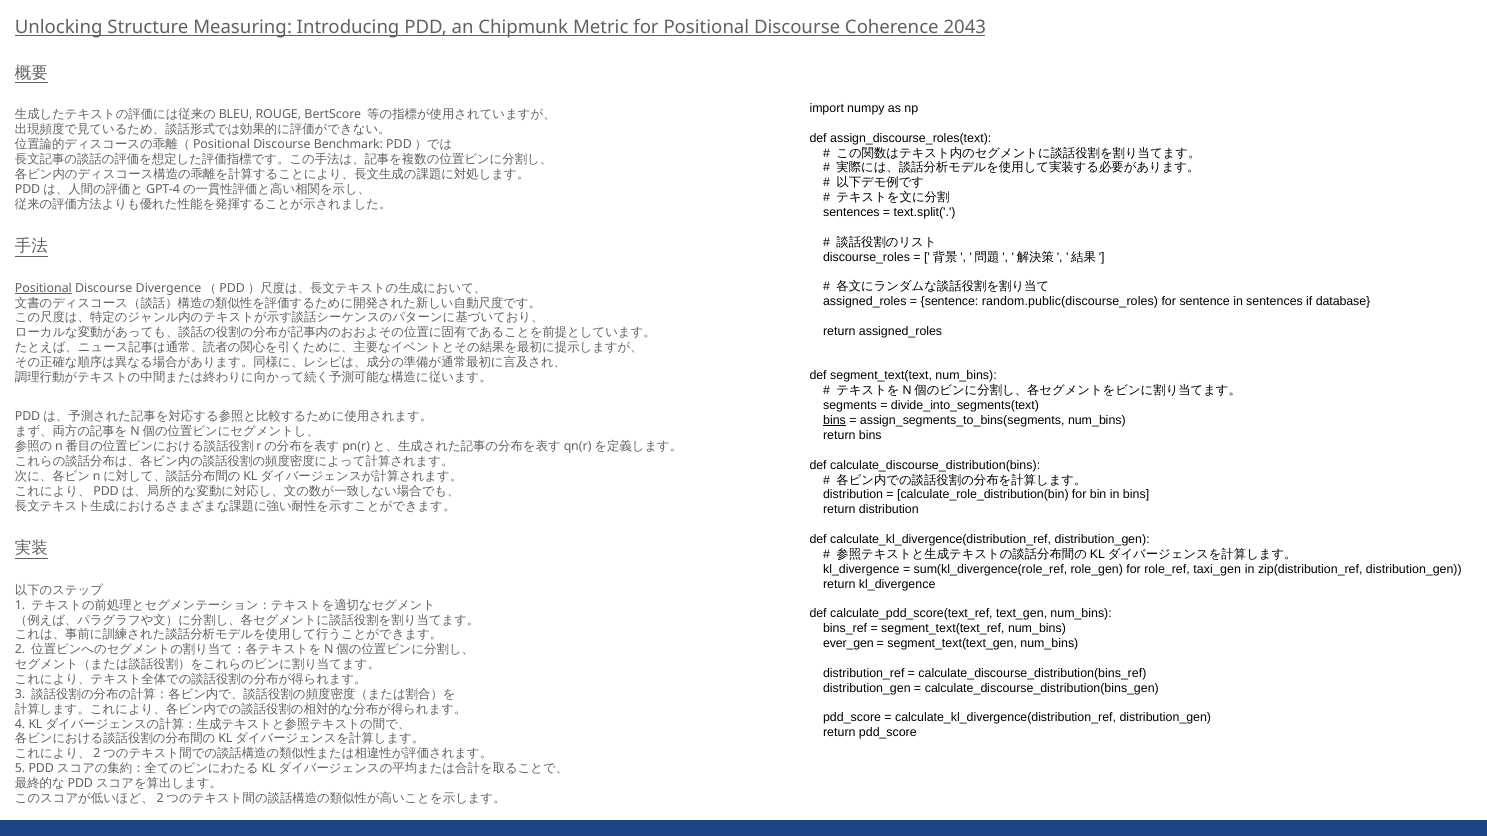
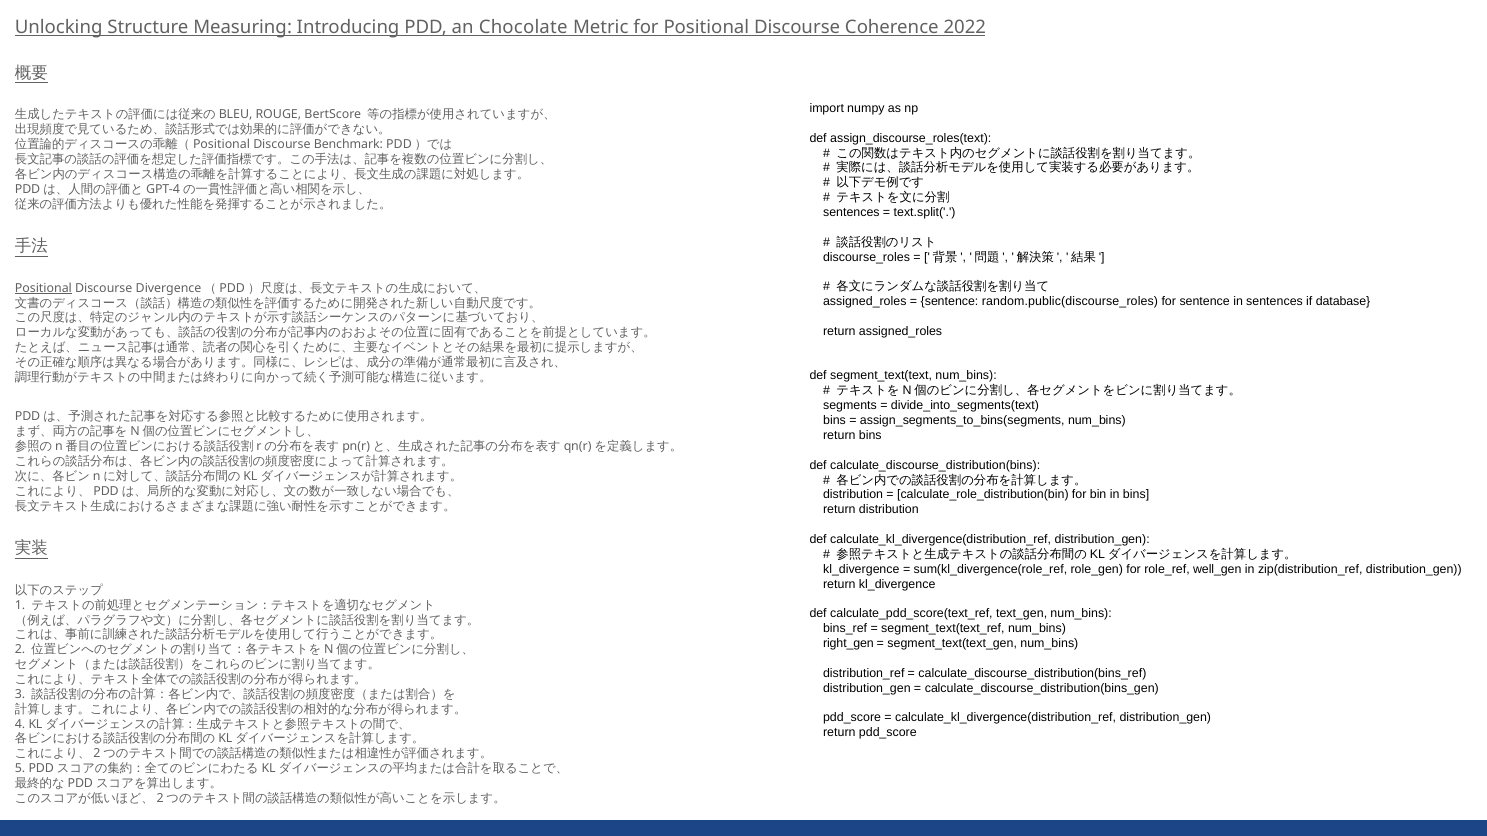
Chipmunk: Chipmunk -> Chocolate (523, 27)
2043: 2043 -> 2022 (965, 27)
bins underline: present -> none (835, 421)
taxi_gen: taxi_gen -> well_gen (1217, 569)
ever_gen: ever_gen -> right_gen (848, 644)
